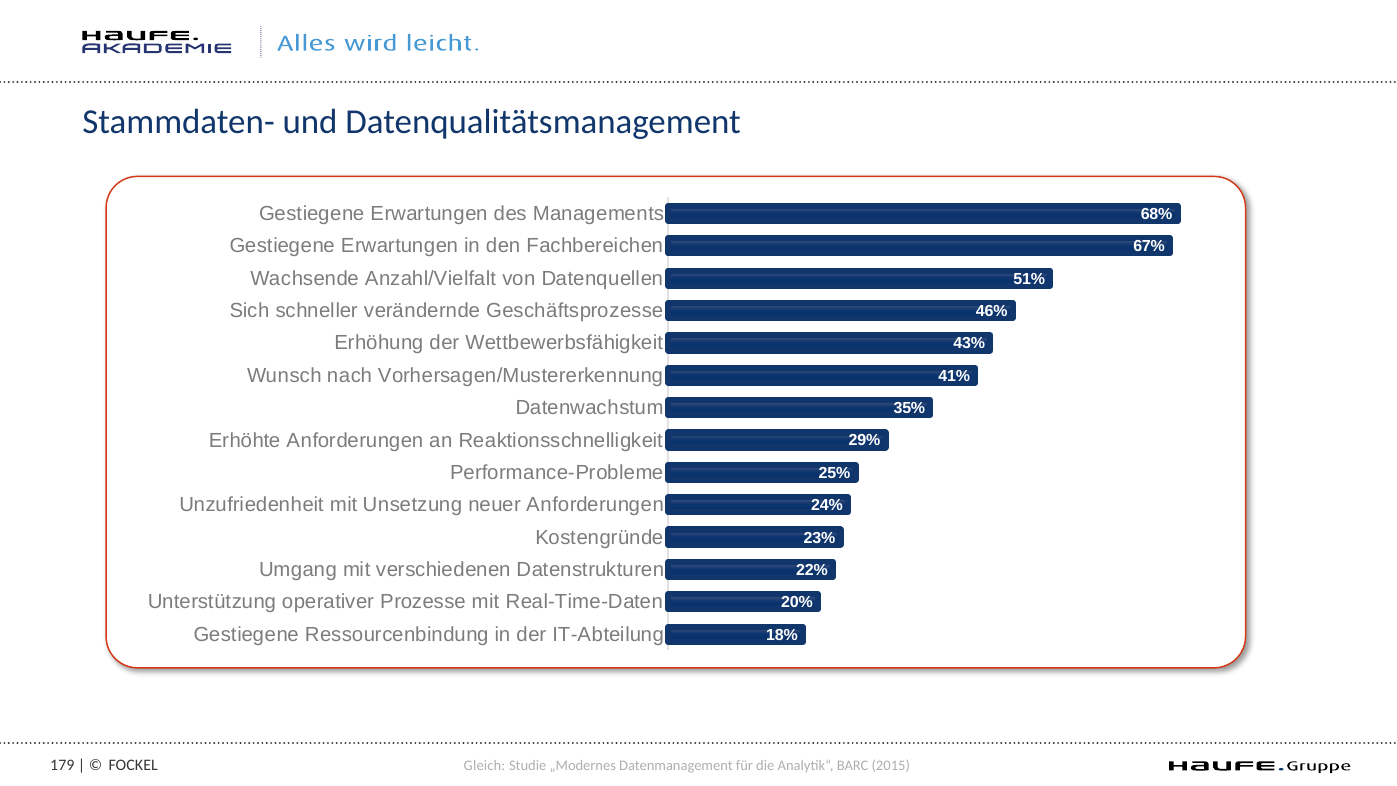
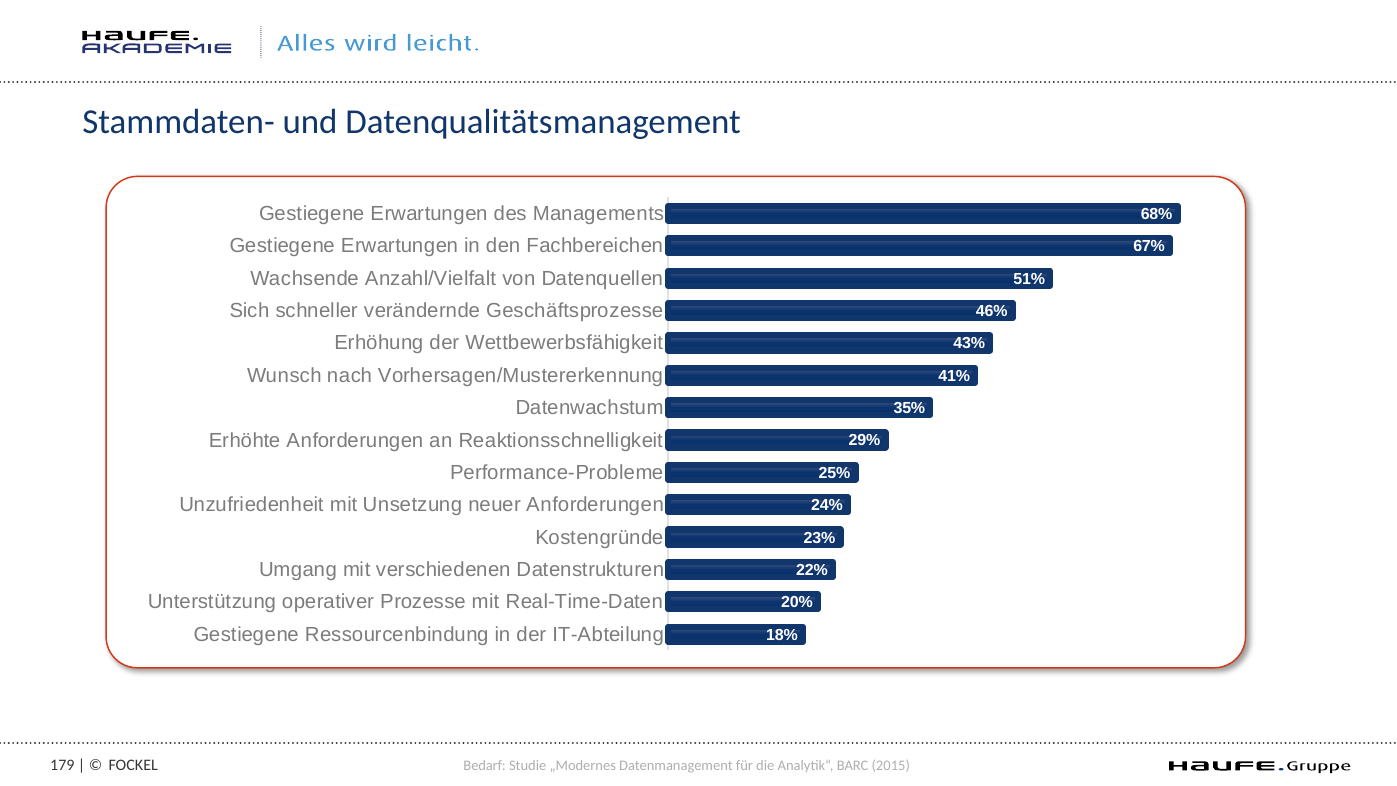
Gleich: Gleich -> Bedarf (485, 765)
